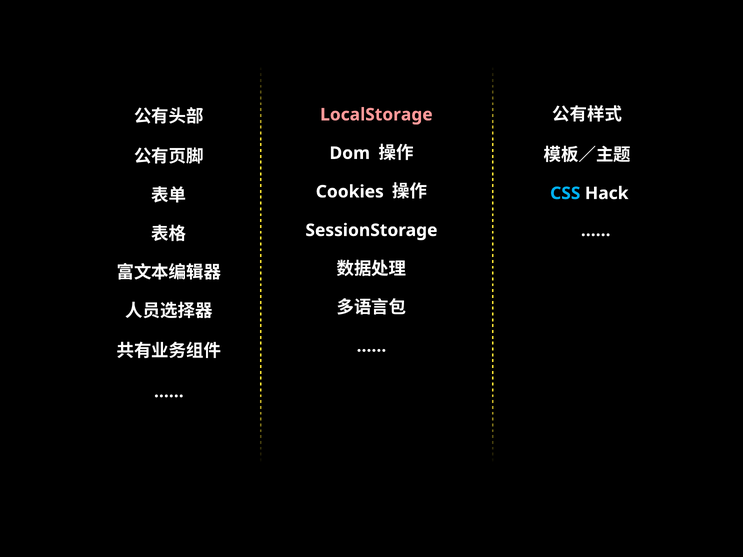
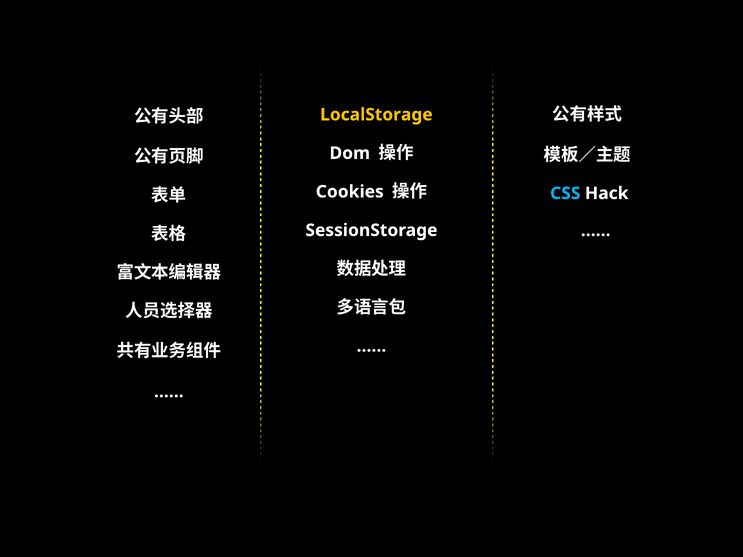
LocalStorage colour: pink -> yellow (376, 115)
